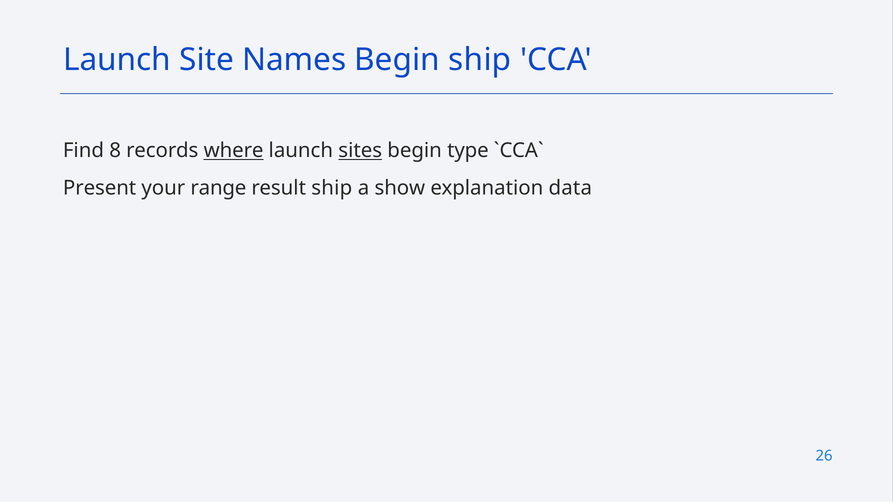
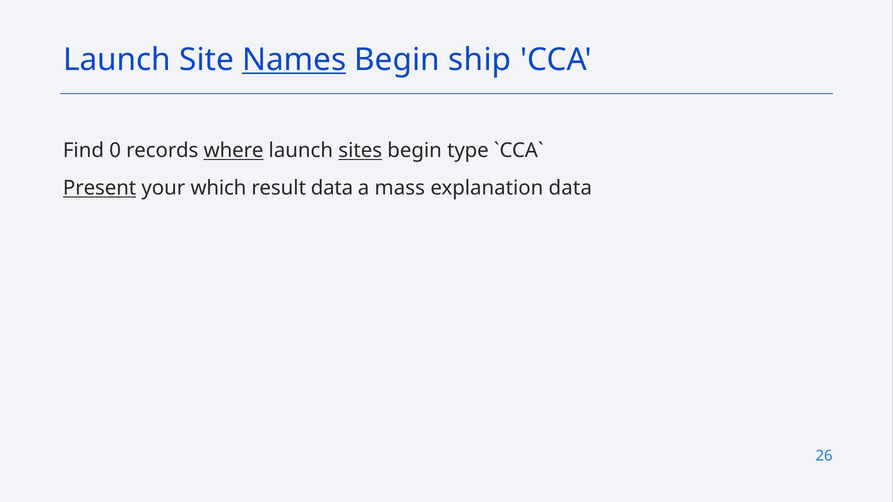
Names underline: none -> present (294, 60)
8: 8 -> 0 (115, 151)
Present underline: none -> present (100, 188)
range: range -> which (218, 188)
result ship: ship -> data (332, 188)
show: show -> mass (400, 188)
